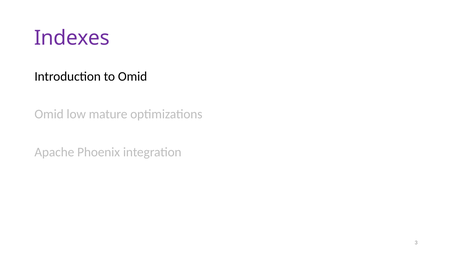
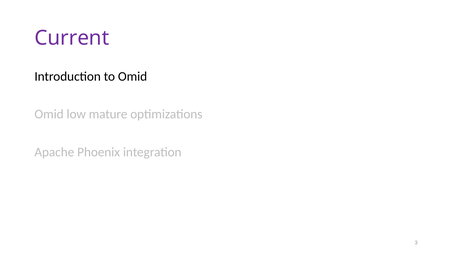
Indexes: Indexes -> Current (72, 38)
